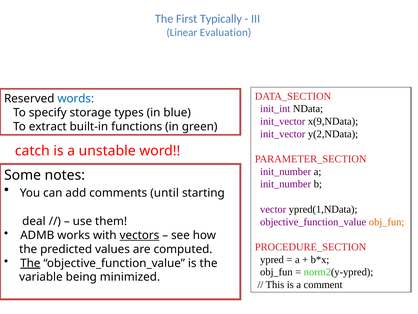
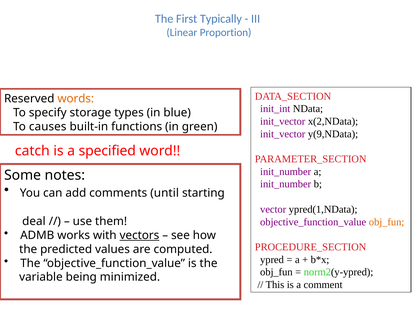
Evaluation: Evaluation -> Proportion (226, 33)
words colour: blue -> orange (76, 98)
x(9,NData: x(9,NData -> x(2,NData (333, 121)
extract: extract -> causes (48, 126)
y(2,NData: y(2,NData -> y(9,NData (333, 134)
unstable: unstable -> specified (107, 150)
The underline: present -> none (30, 263)
